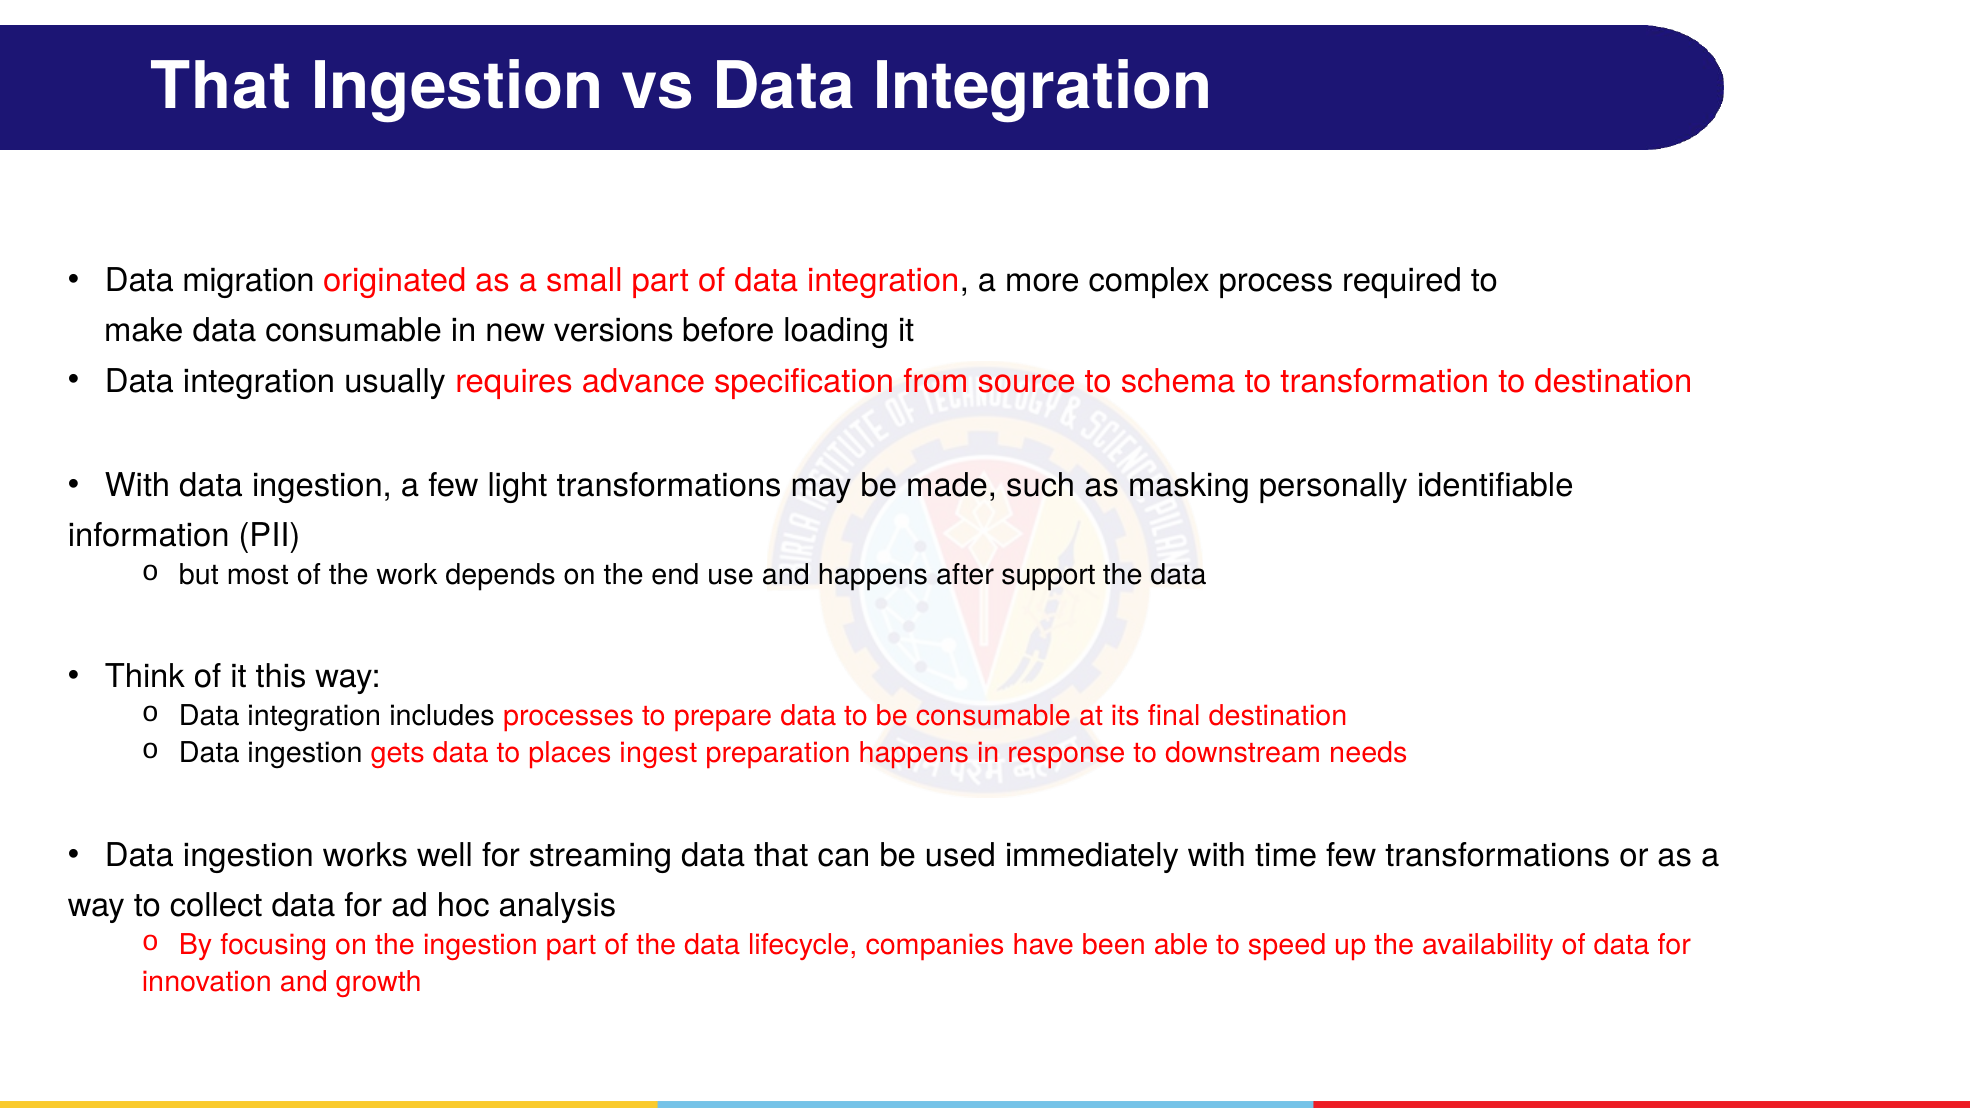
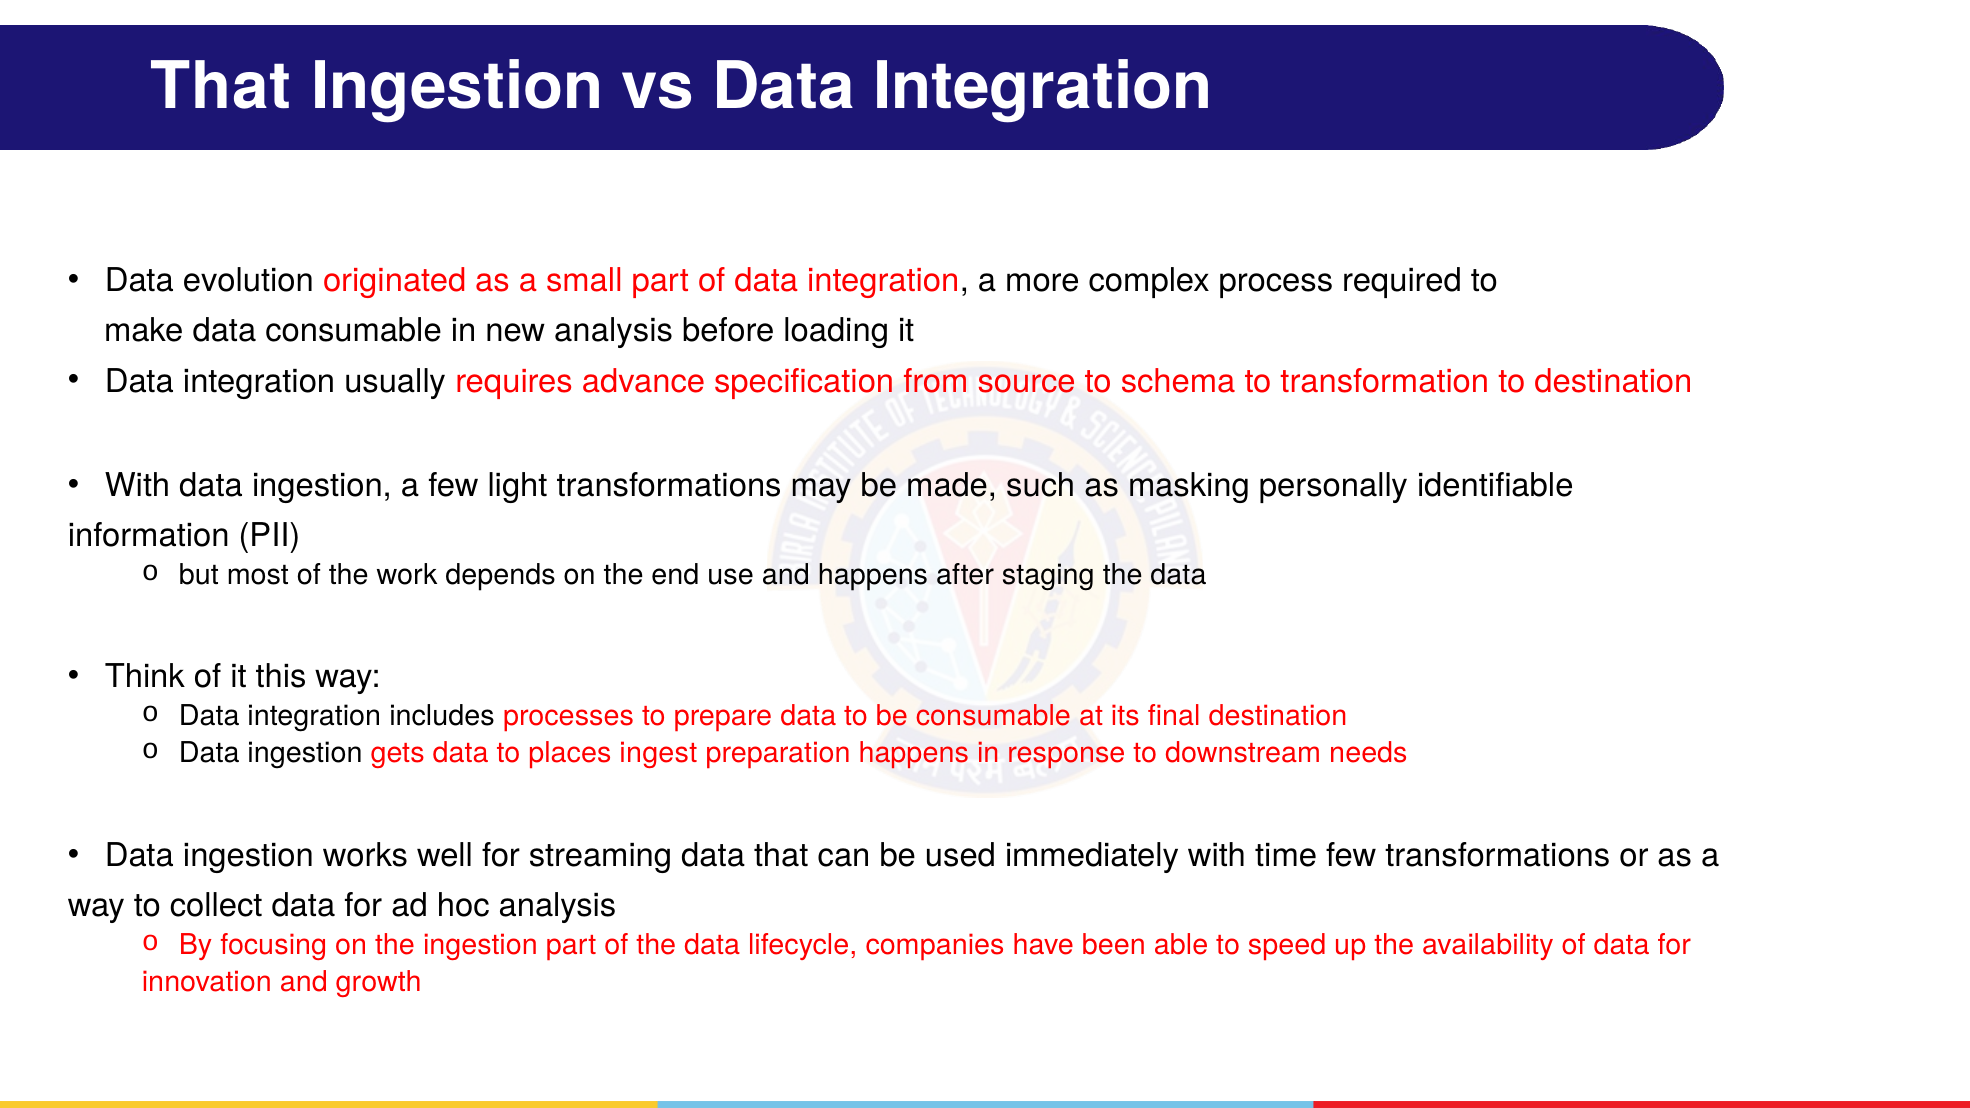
migration: migration -> evolution (248, 281)
new versions: versions -> analysis (614, 331)
support: support -> staging (1048, 575)
